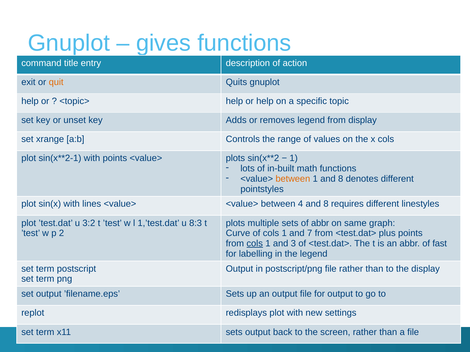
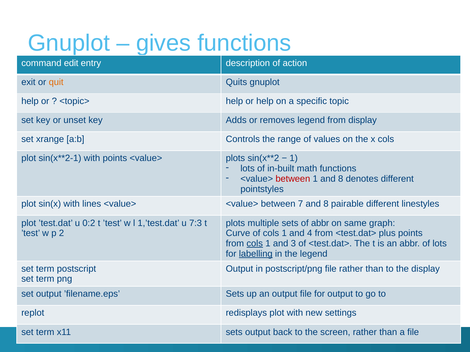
title: title -> edit (71, 63)
between colour: orange -> red (293, 179)
4: 4 -> 7 (301, 204)
requires: requires -> pairable (347, 204)
3:2: 3:2 -> 0:2 (89, 223)
8:3: 8:3 -> 7:3 (196, 223)
7: 7 -> 4 (310, 234)
of fast: fast -> lots (440, 244)
labelling underline: none -> present (256, 254)
